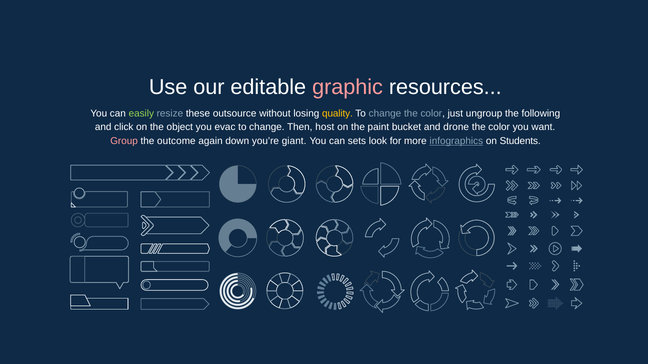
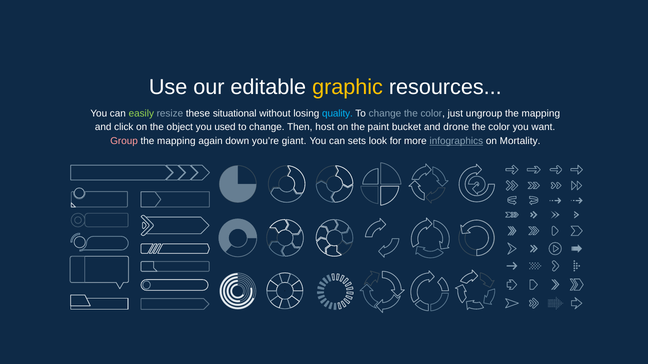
graphic colour: pink -> yellow (348, 87)
outsource: outsource -> situational (235, 114)
quality colour: yellow -> light blue (337, 114)
ungroup the following: following -> mapping (541, 114)
evac: evac -> used (225, 127)
outcome: outcome -> mapping (176, 141)
Students: Students -> Mortality (520, 141)
